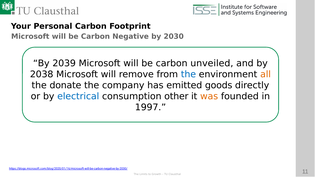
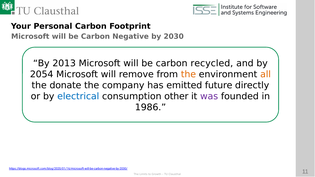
2039: 2039 -> 2013 (64, 63)
unveiled: unveiled -> recycled (212, 63)
2038: 2038 -> 2054 (42, 74)
the colour: blue -> orange (188, 74)
goods: goods -> future (219, 85)
was colour: orange -> purple (209, 96)
1997: 1997 -> 1986 (151, 107)
